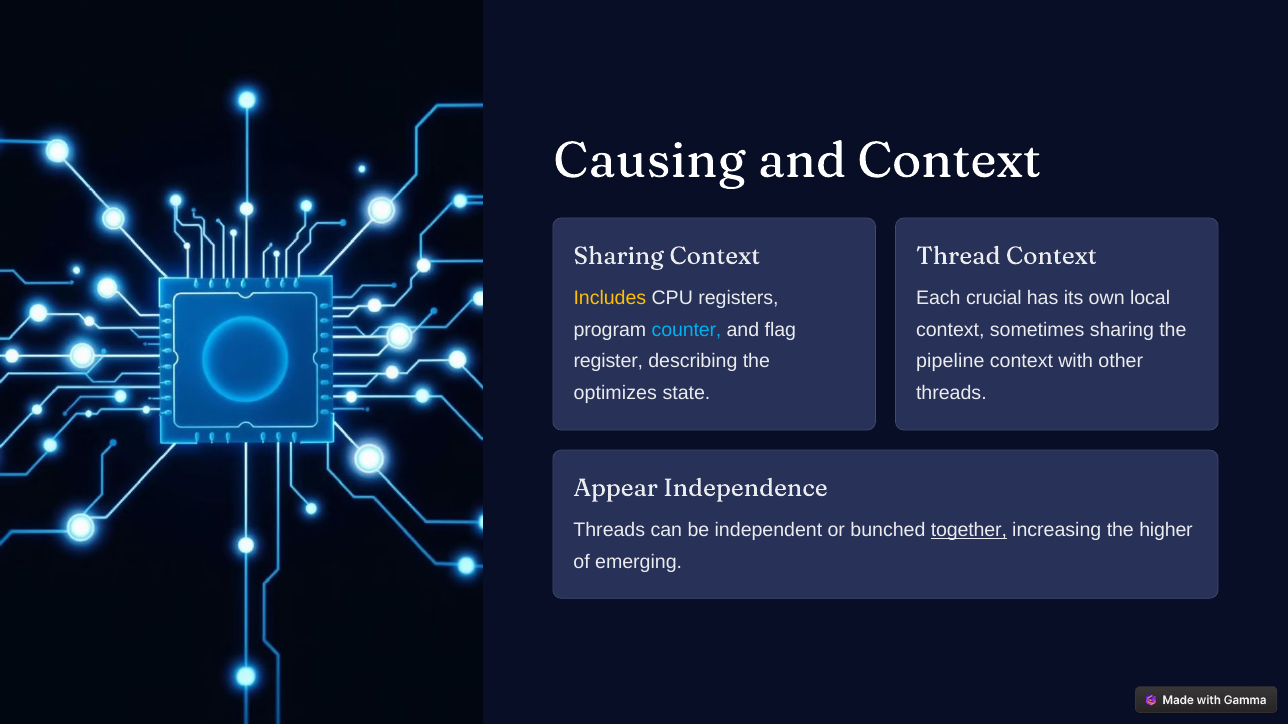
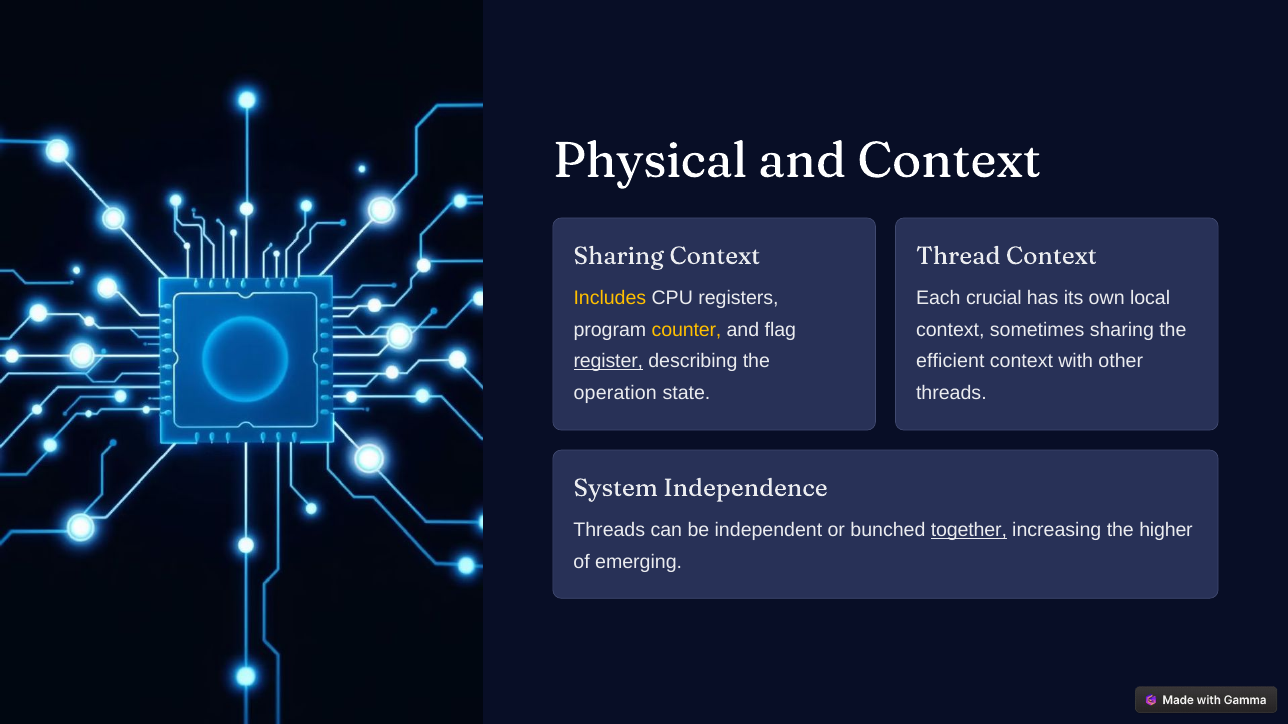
Causing: Causing -> Physical (650, 160)
counter colour: light blue -> yellow (687, 330)
register underline: none -> present (608, 362)
pipeline: pipeline -> efficient (950, 362)
optimizes: optimizes -> operation (615, 394)
Appear: Appear -> System (616, 488)
